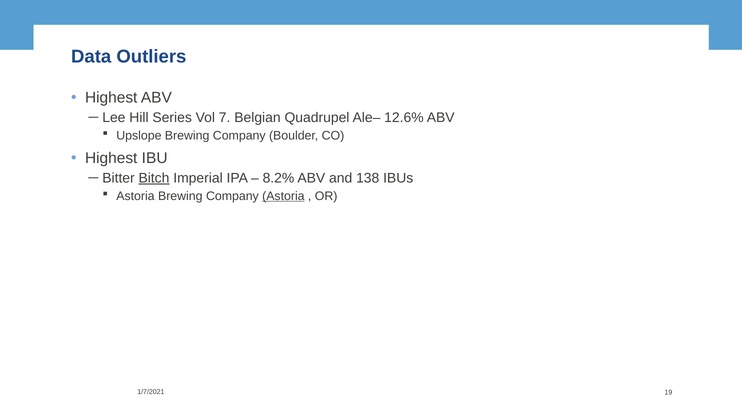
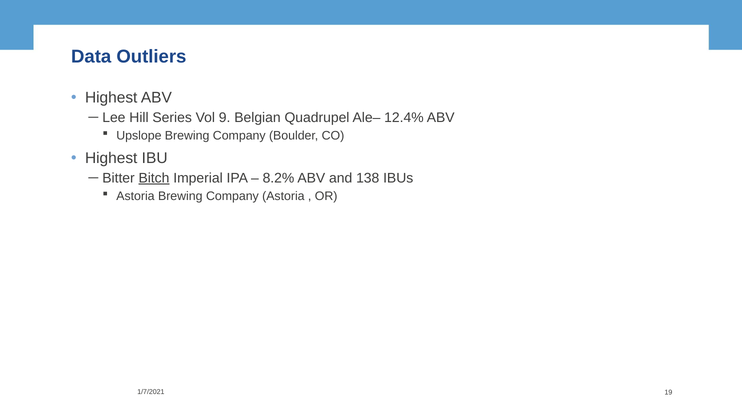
7: 7 -> 9 (225, 118)
12.6%: 12.6% -> 12.4% (404, 118)
Astoria underline: present -> none (283, 196)
